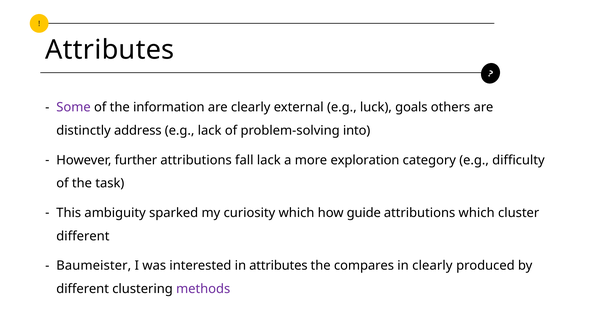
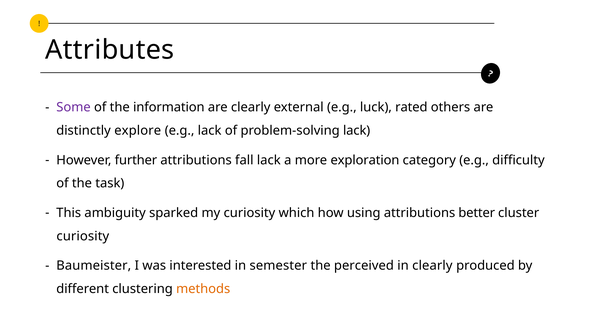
goals: goals -> rated (411, 107)
address: address -> explore (138, 131)
problem-solving into: into -> lack (357, 131)
guide: guide -> using (364, 213)
attributions which: which -> better (477, 213)
different: different -> curiosity (83, 237)
in attributes: attributes -> semester (278, 266)
compares: compares -> perceived (364, 266)
methods colour: purple -> orange (203, 289)
